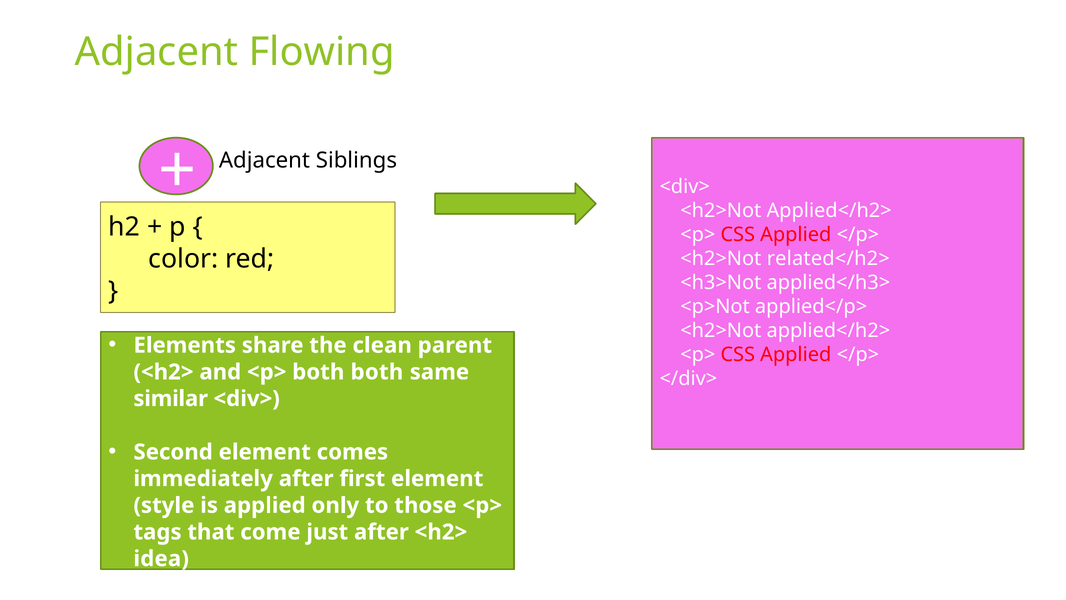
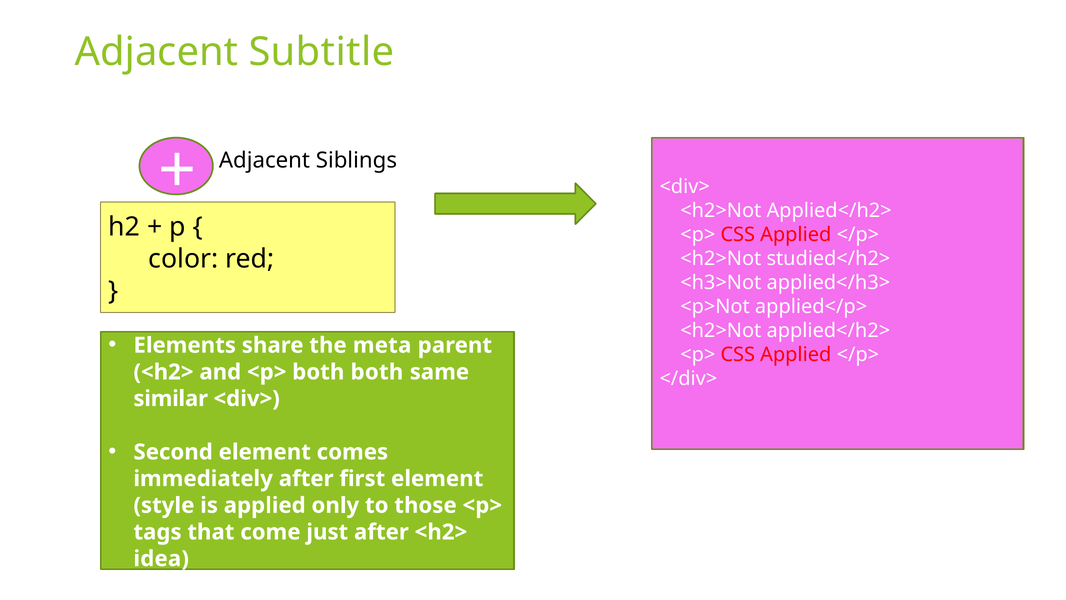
Flowing: Flowing -> Subtitle (321, 52)
related</h2>: related</h2> -> studied</h2> (828, 259)
clean: clean -> meta (382, 345)
